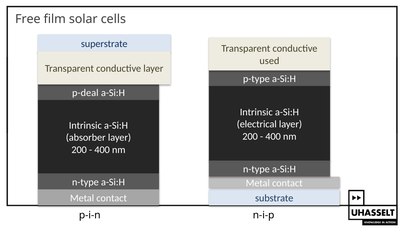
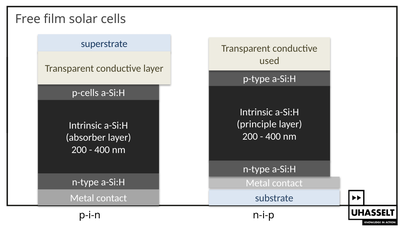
p-deal: p-deal -> p-cells (85, 93)
electrical: electrical -> principle (257, 124)
